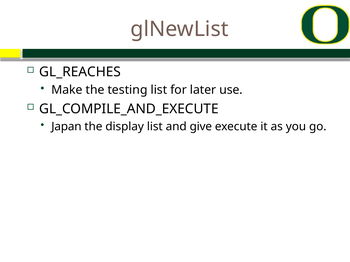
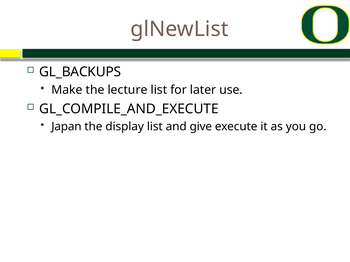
GL_REACHES: GL_REACHES -> GL_BACKUPS (80, 72)
testing: testing -> lecture (128, 90)
